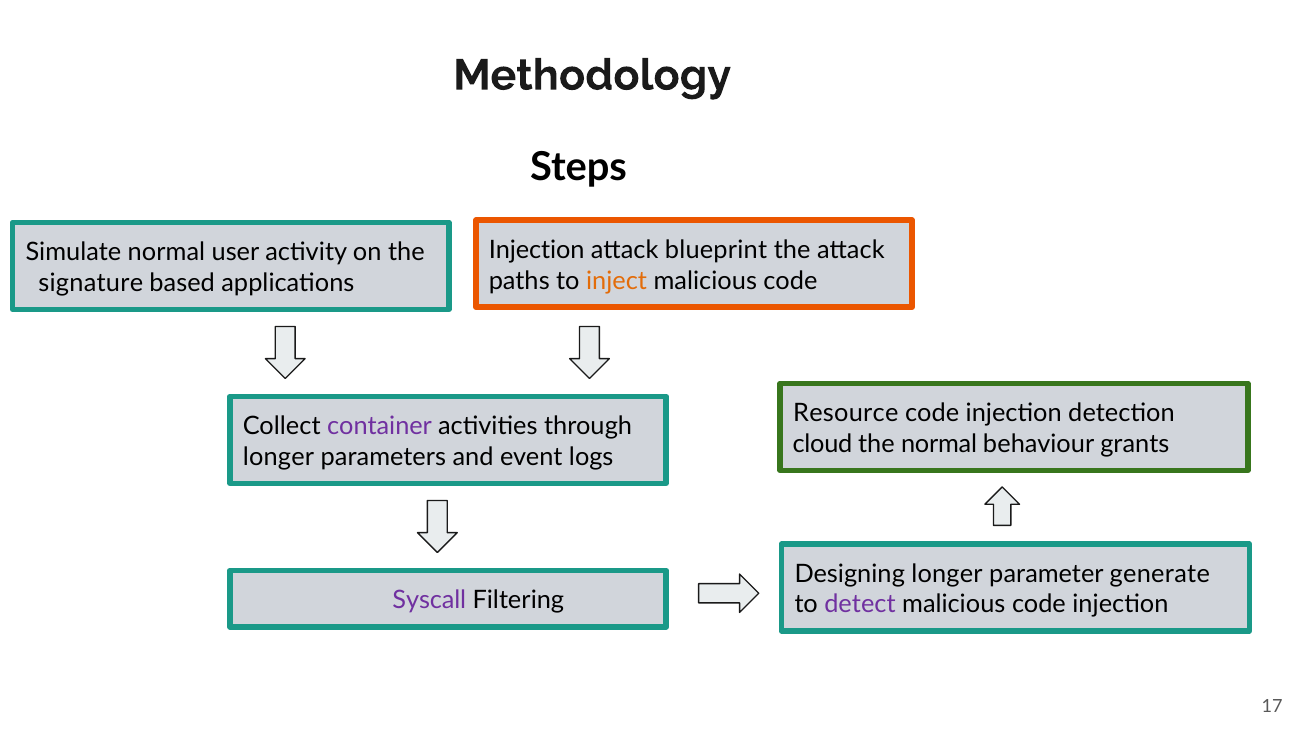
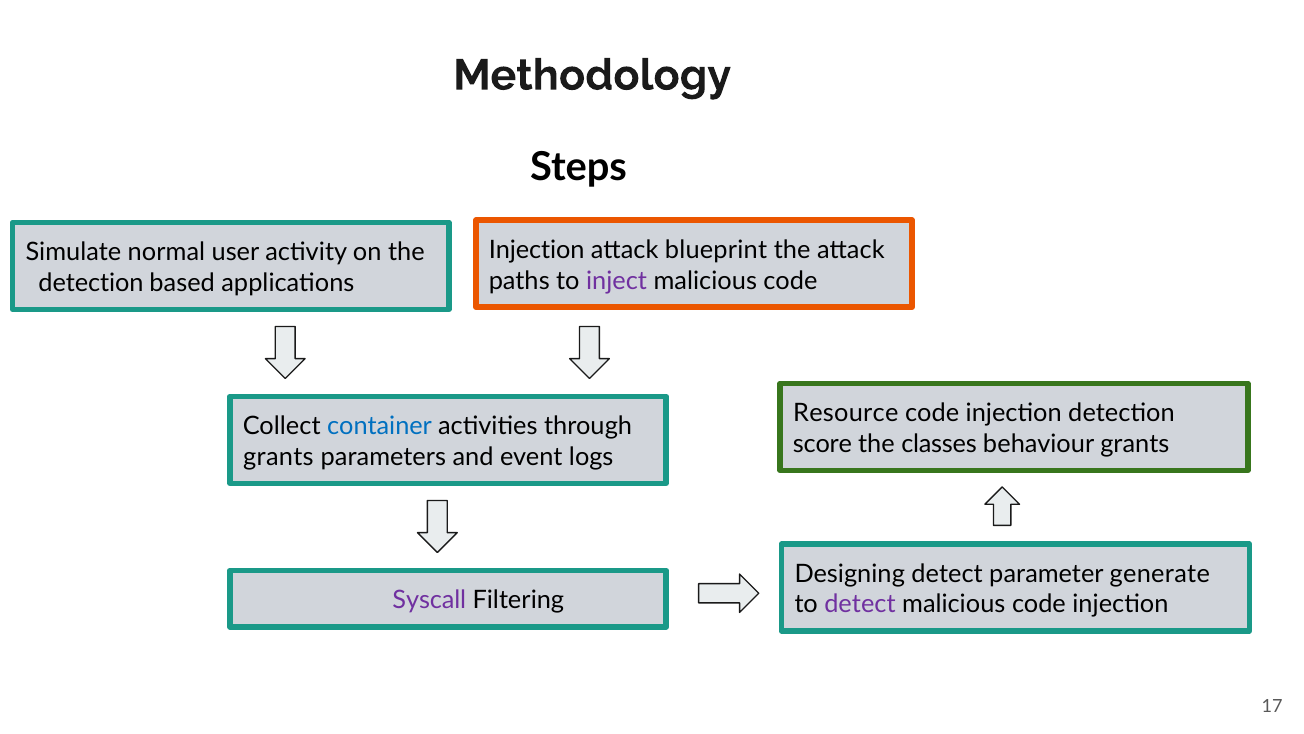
inject colour: orange -> purple (617, 281)
signature: signature -> detection (91, 283)
container colour: purple -> blue (380, 426)
cloud: cloud -> score (823, 444)
the normal: normal -> classes (939, 444)
longer: longer -> grants (278, 457)
Designing longer: longer -> detect (947, 574)
